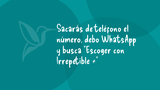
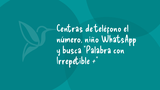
Sacarás: Sacarás -> Centras (70, 29)
debo: debo -> niño (92, 39)
Escoger: Escoger -> Palabra (97, 50)
